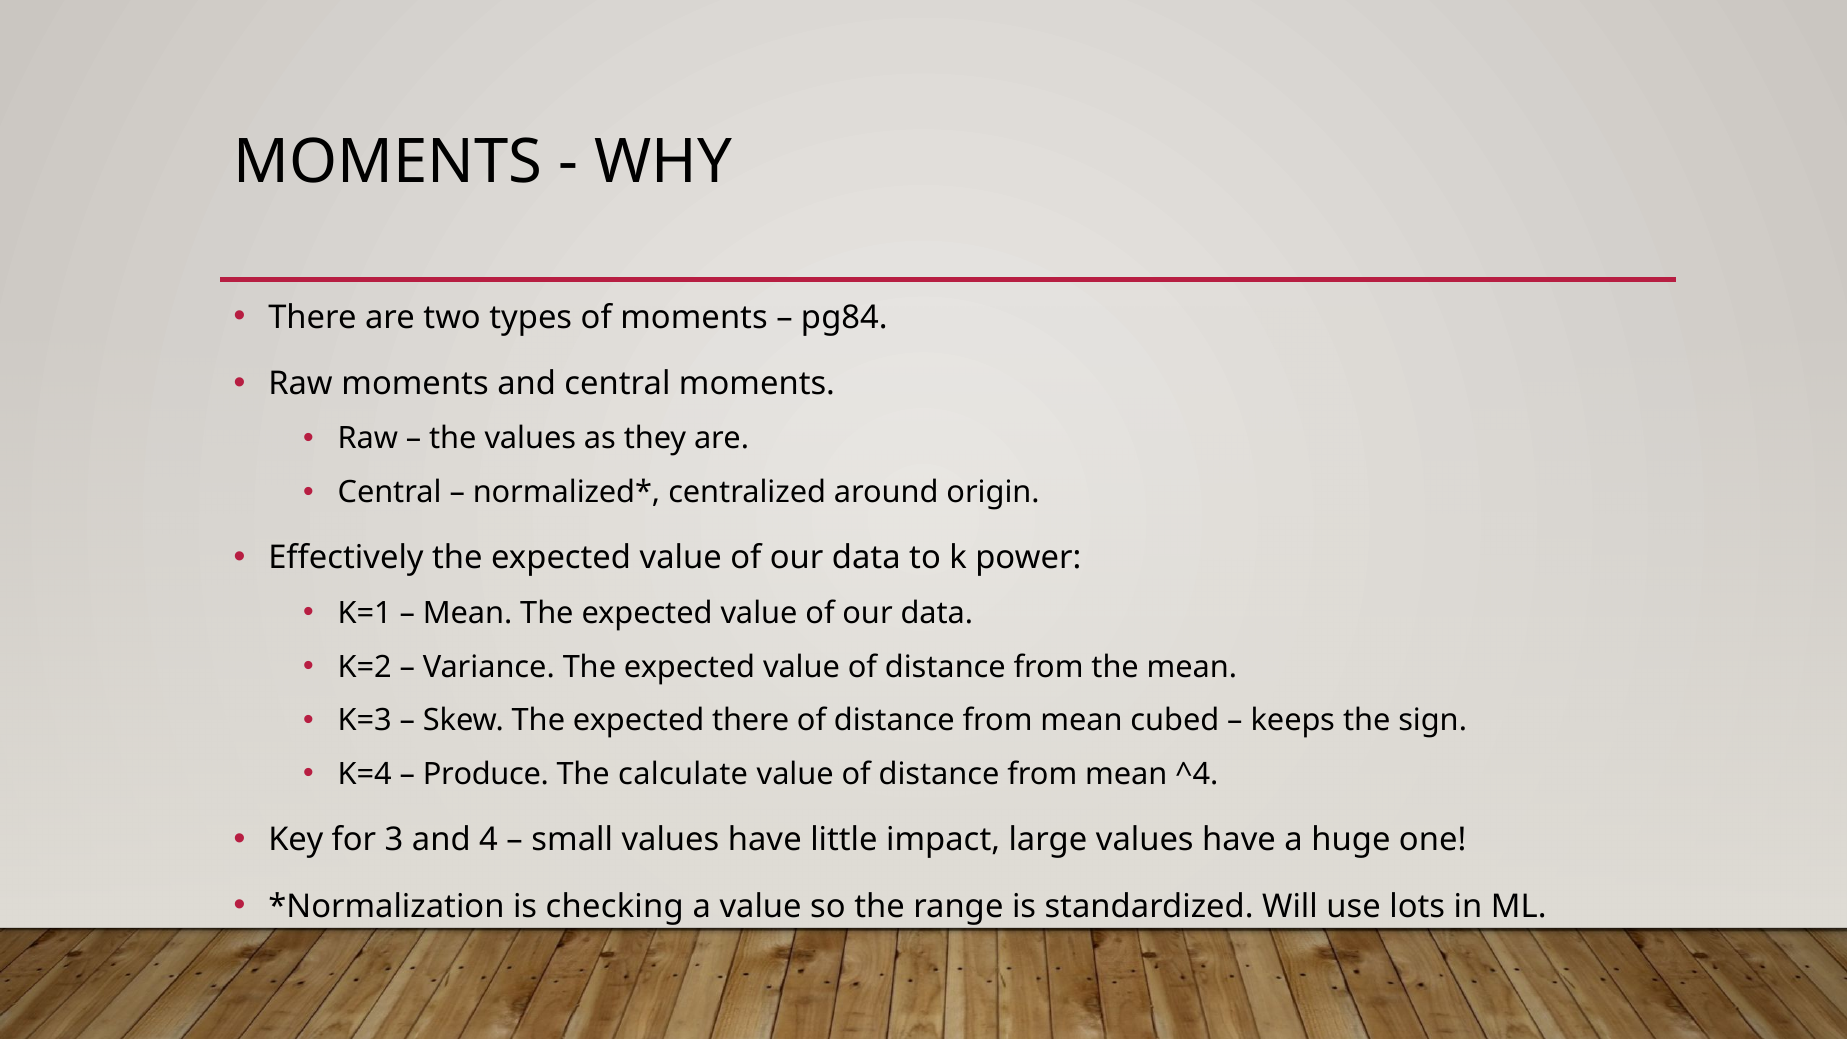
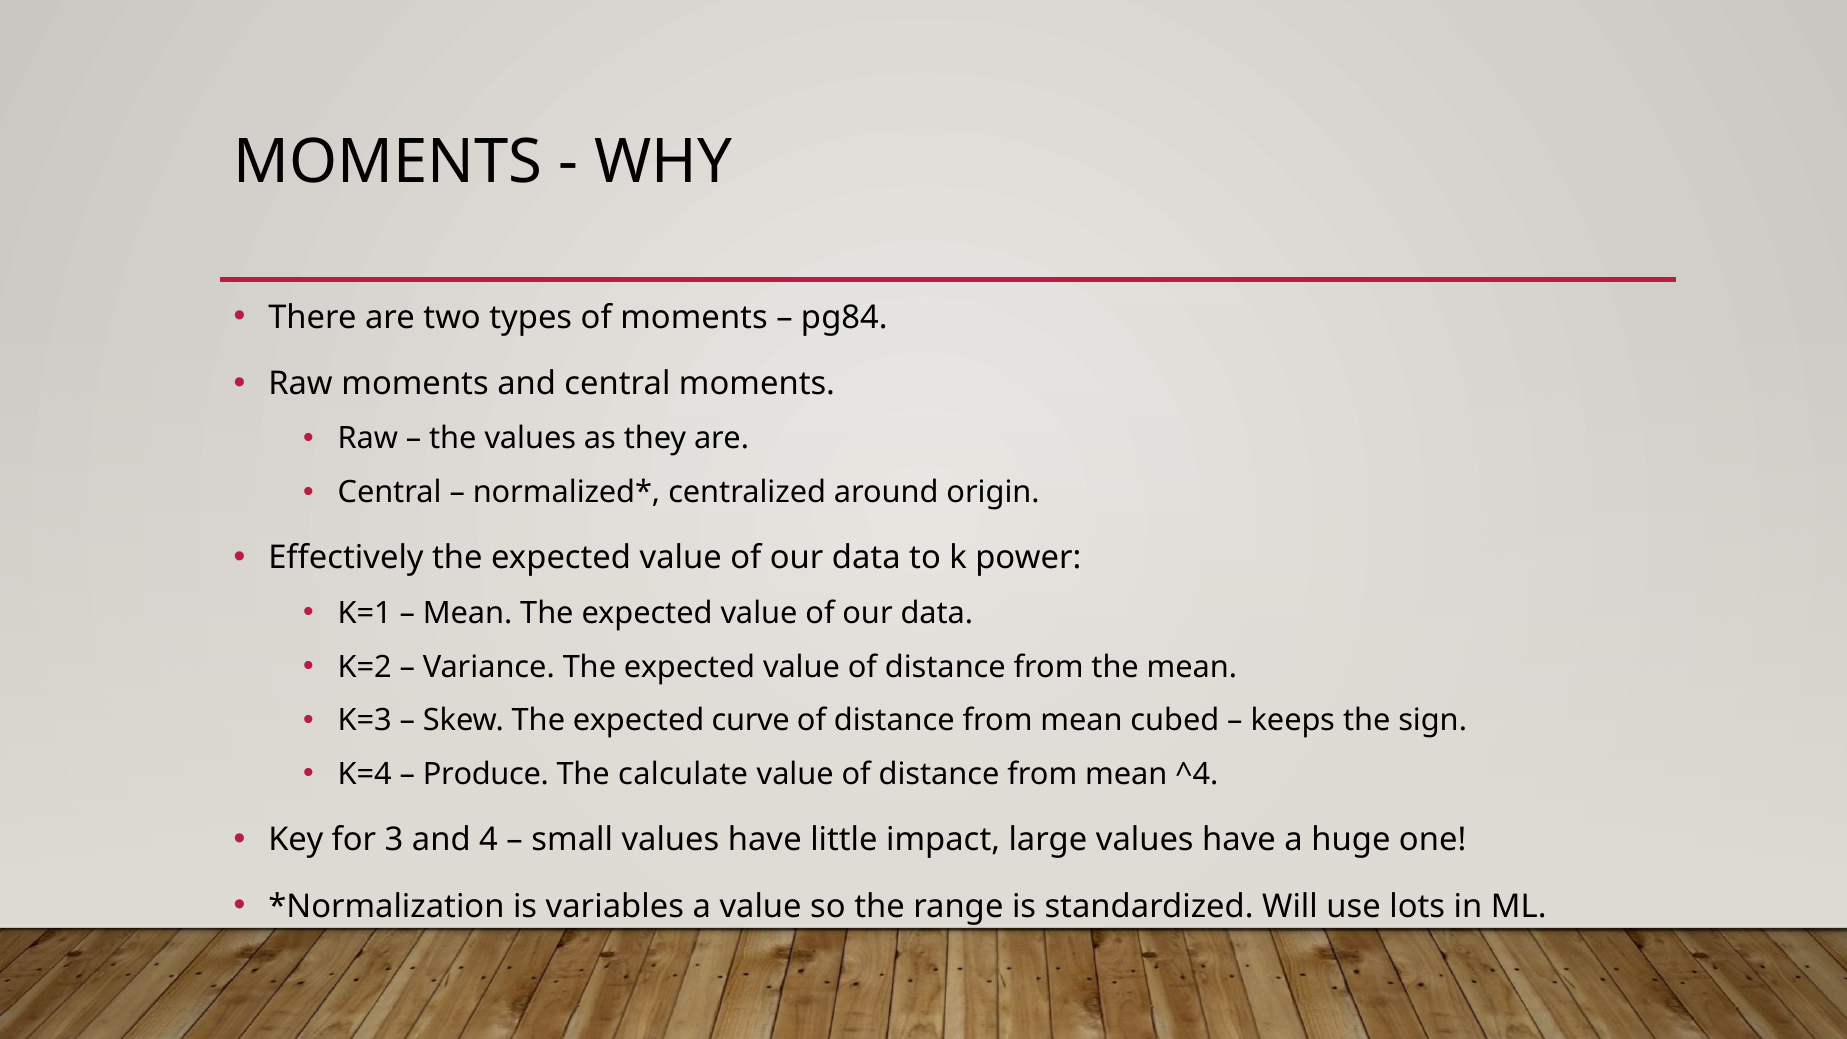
expected there: there -> curve (751, 721)
checking: checking -> variables (615, 906)
